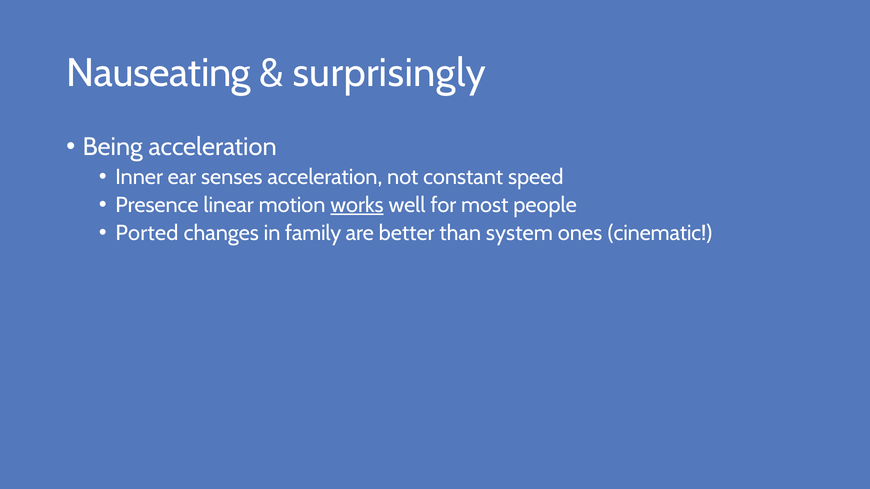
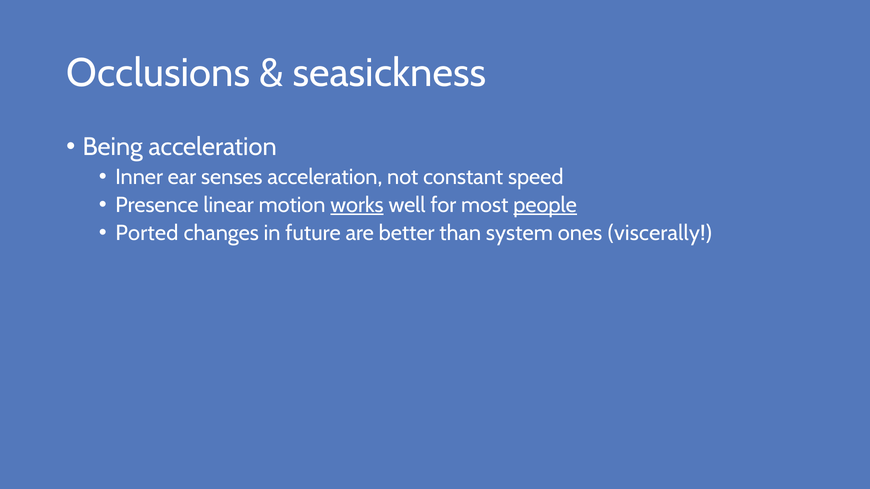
Nauseating: Nauseating -> Occlusions (158, 73)
surprisingly: surprisingly -> seasickness (389, 73)
people underline: none -> present (545, 205)
family: family -> future (313, 233)
cinematic: cinematic -> viscerally (660, 233)
